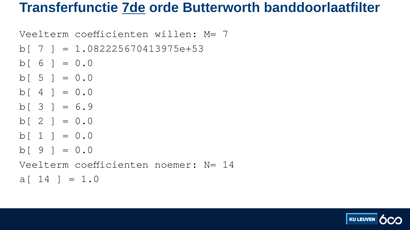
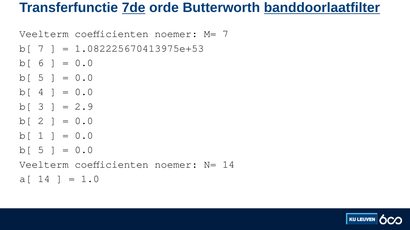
banddoorlaatfilter underline: none -> present (322, 8)
willen: willen -> noemer (176, 34)
6.9: 6.9 -> 2.9 (84, 107)
9: 9 -> 5 (41, 150)
